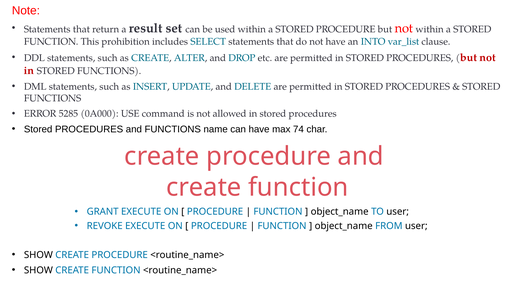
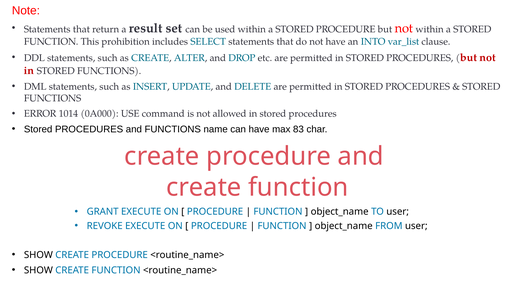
5285: 5285 -> 1014 (68, 114)
74: 74 -> 83 (298, 129)
